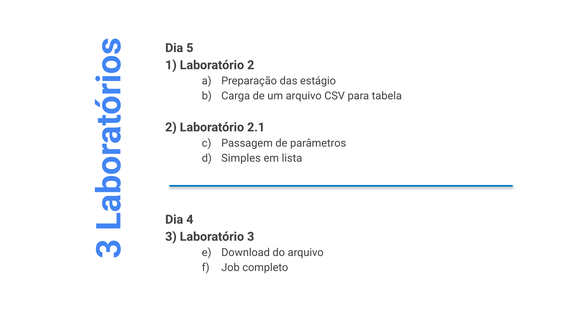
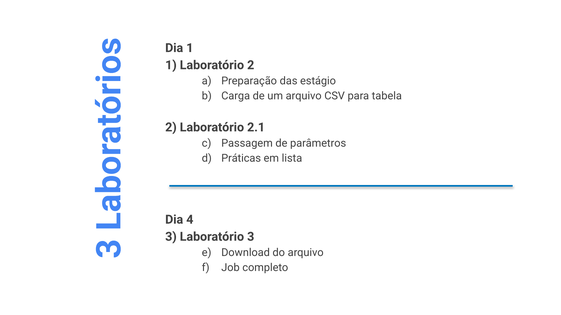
Dia 5: 5 -> 1 (190, 48)
Simples: Simples -> Práticas (241, 158)
